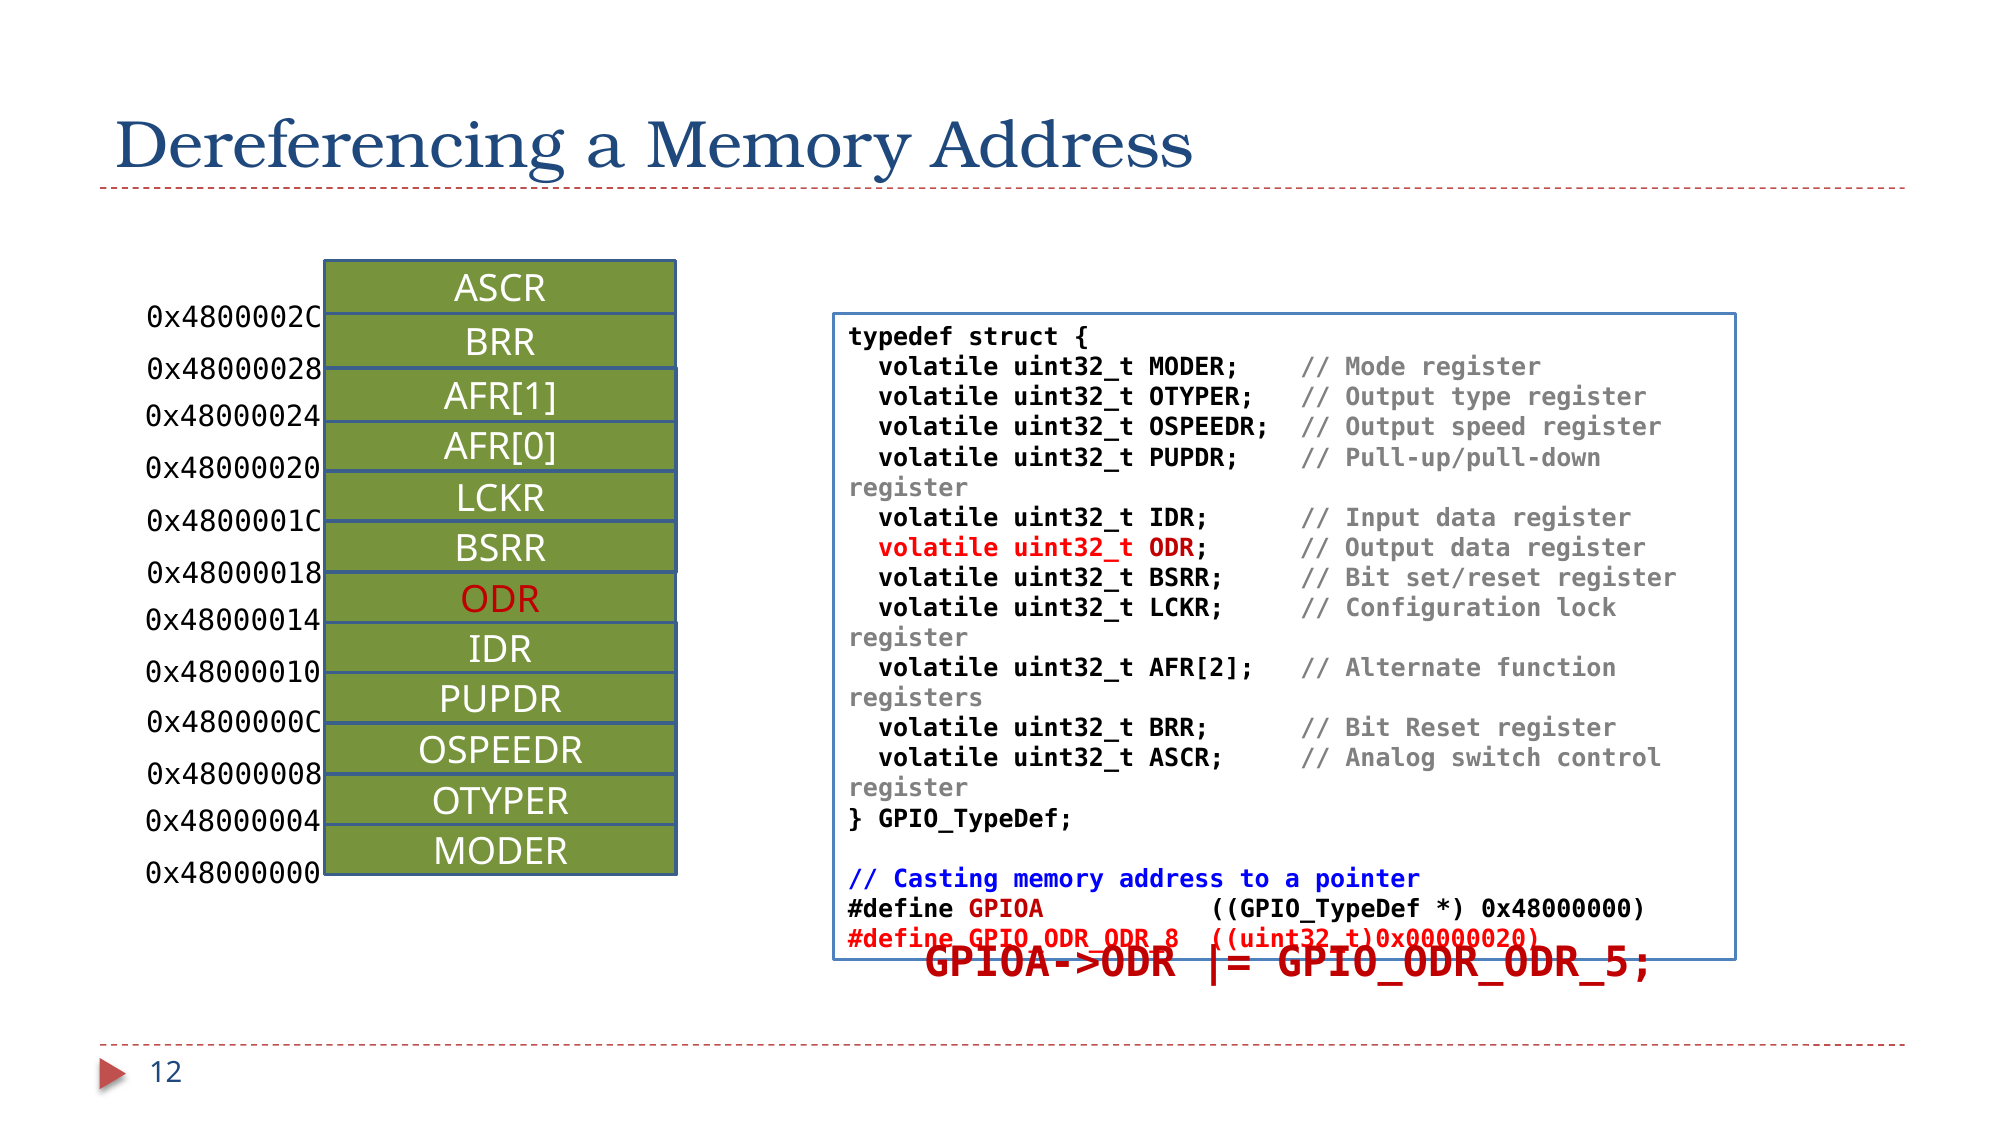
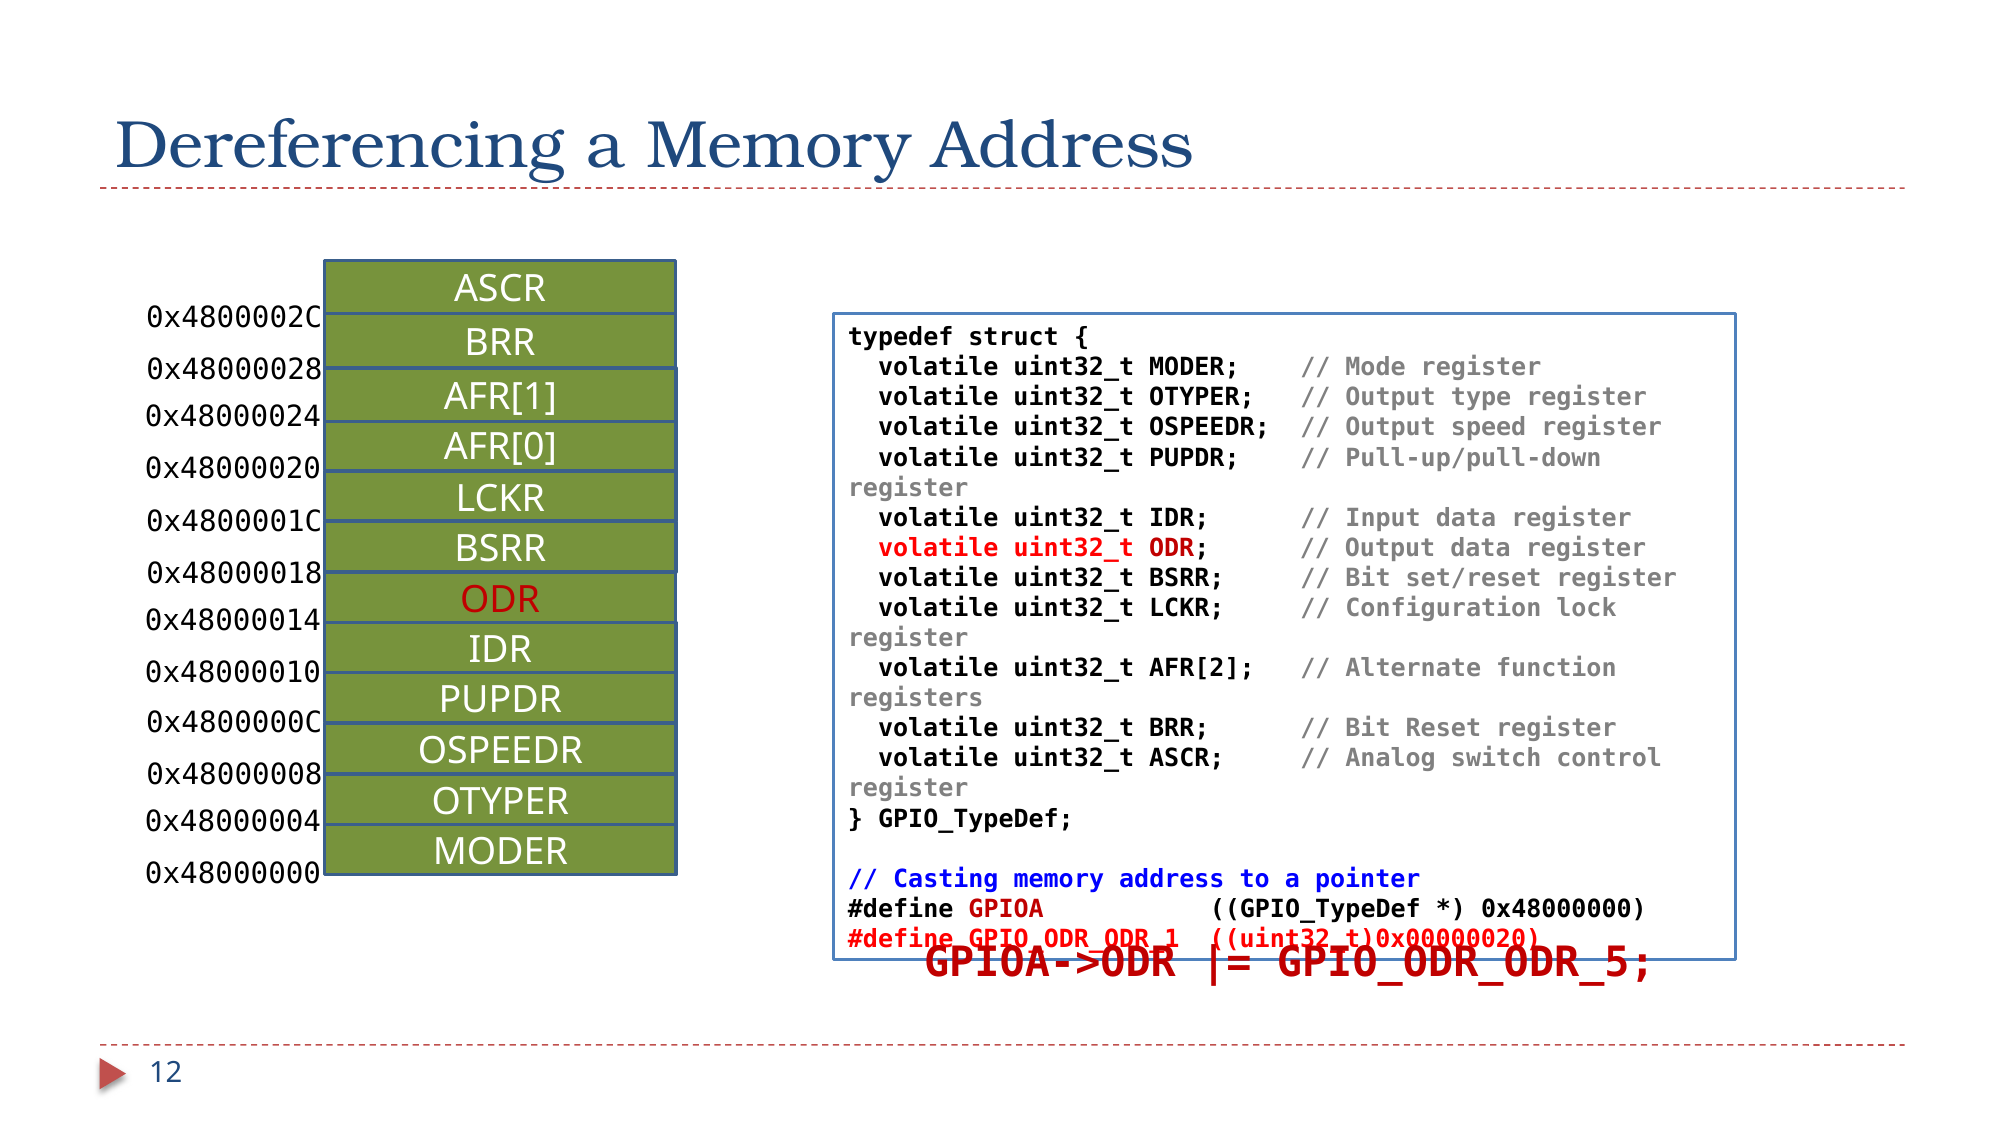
GPIO_ODR_ODR_8: GPIO_ODR_ODR_8 -> GPIO_ODR_ODR_1 (1074, 939)
